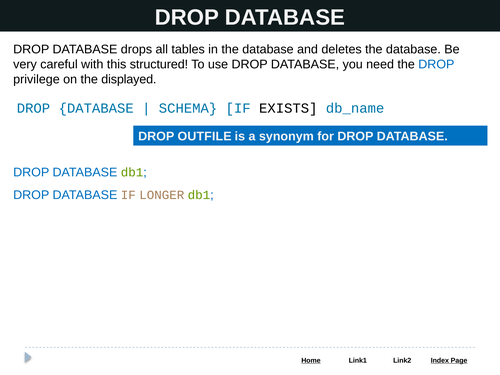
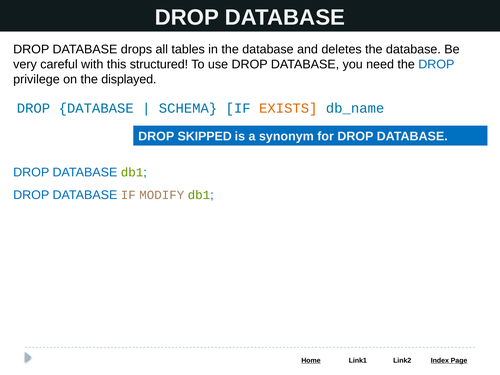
EXISTS colour: black -> orange (288, 108)
OUTFILE: OUTFILE -> SKIPPED (205, 136)
LONGER: LONGER -> MODIFY (162, 195)
